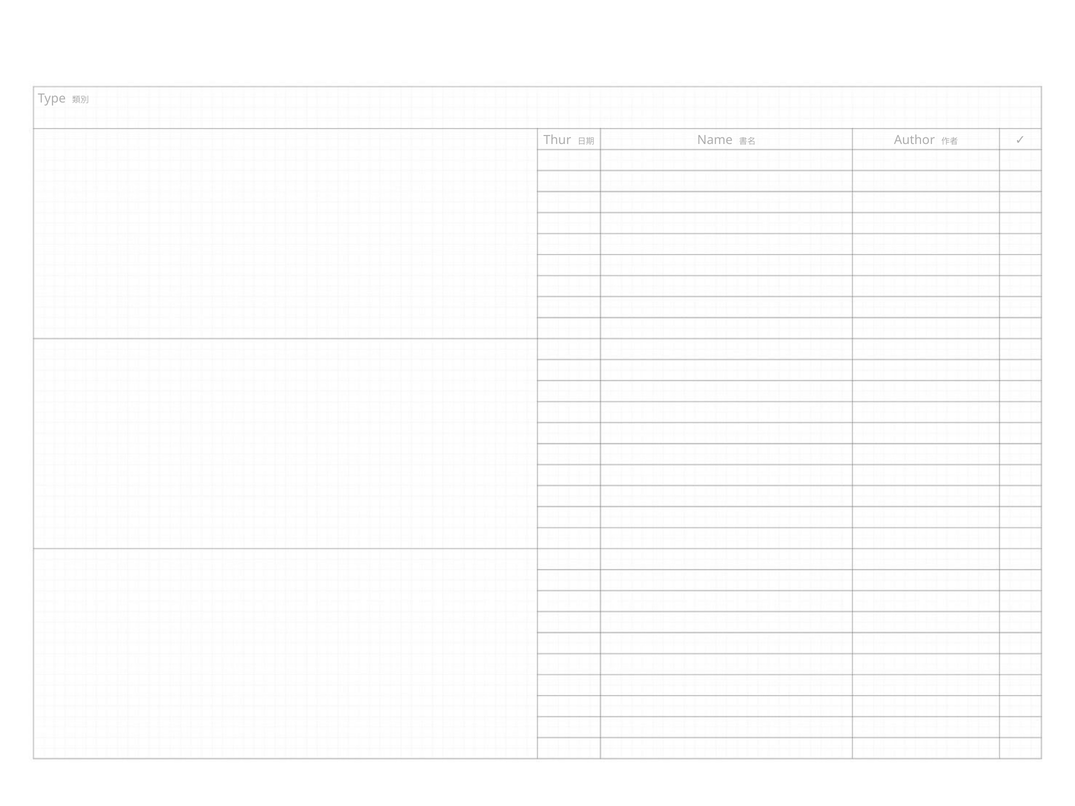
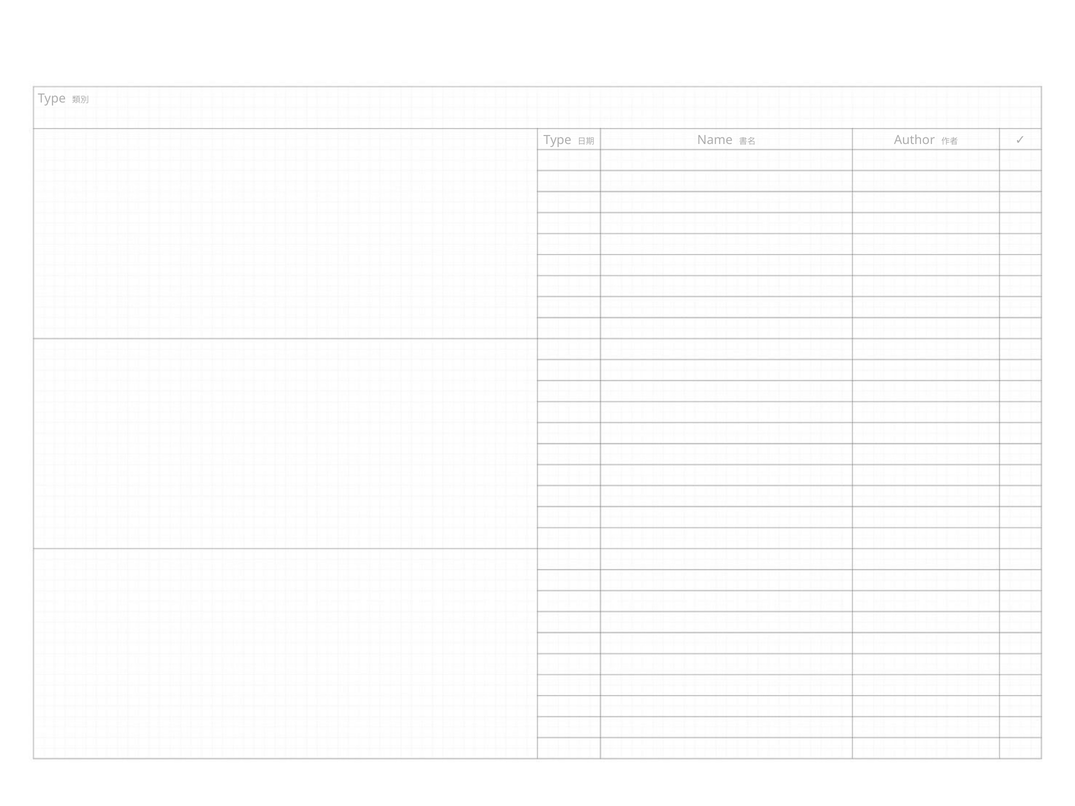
Thur: Thur -> Type (557, 140)
